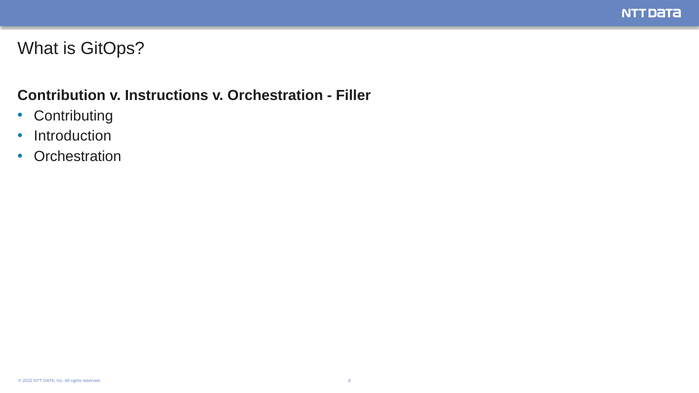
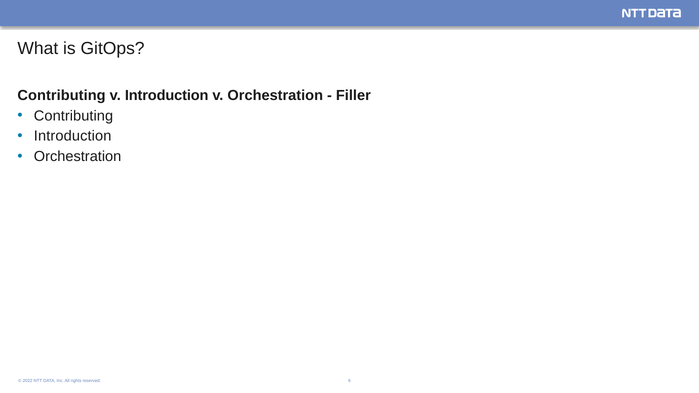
Contribution: Contribution -> Contributing (62, 95)
v Instructions: Instructions -> Introduction (167, 95)
